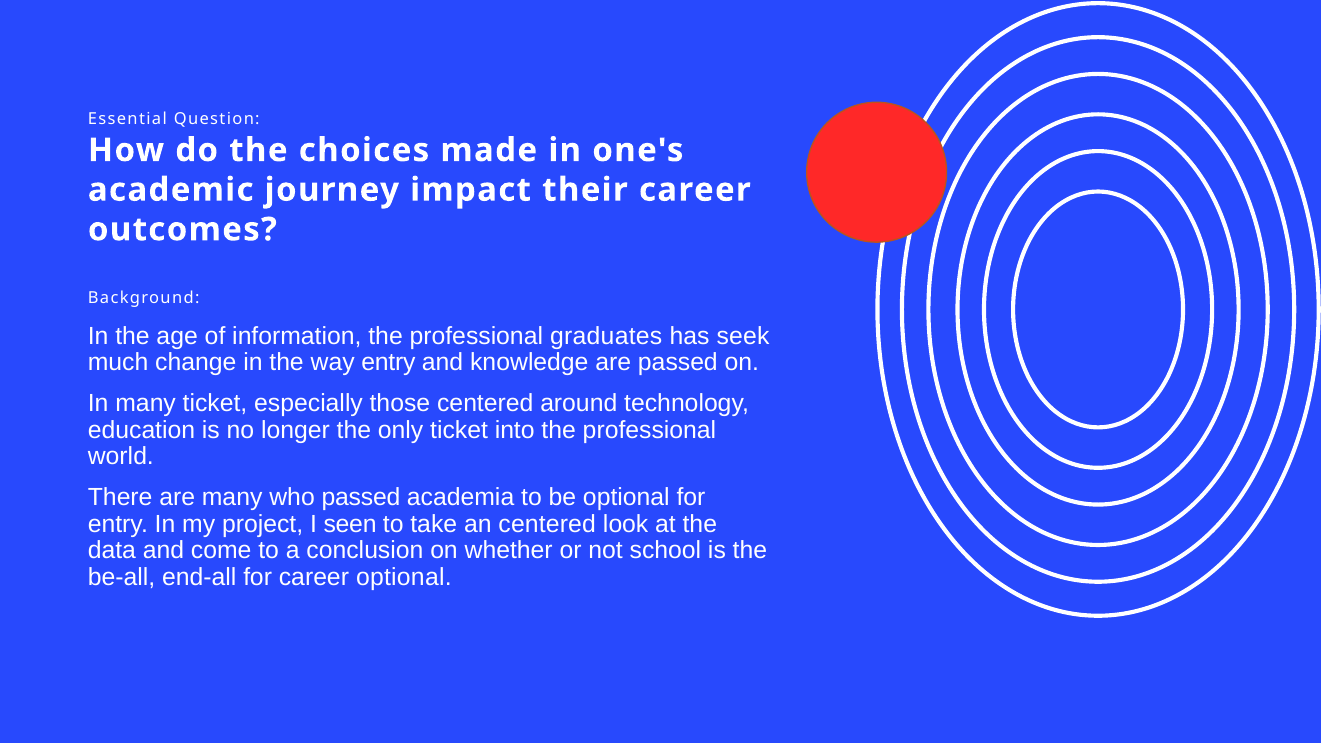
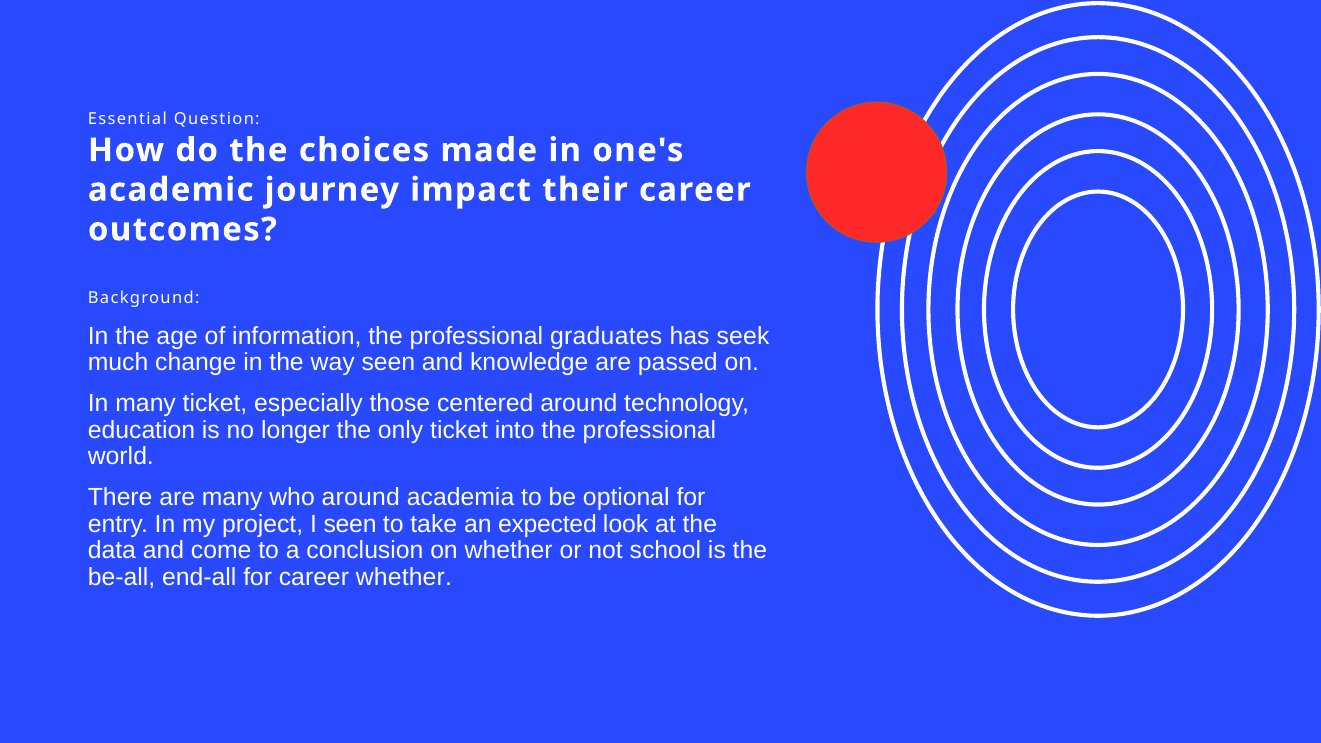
way entry: entry -> seen (388, 363)
who passed: passed -> around (361, 497)
an centered: centered -> expected (547, 524)
career optional: optional -> whether (404, 577)
